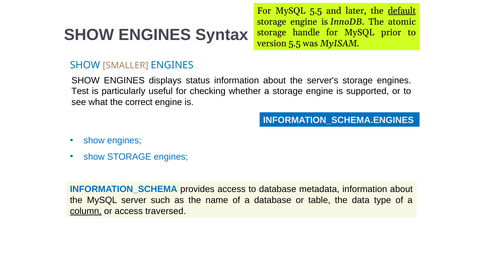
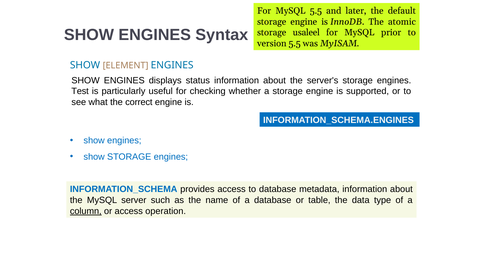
default underline: present -> none (402, 11)
handle: handle -> usaleel (306, 33)
SMALLER: SMALLER -> ELEMENT (126, 65)
traversed: traversed -> operation (166, 211)
